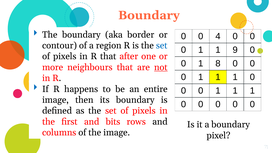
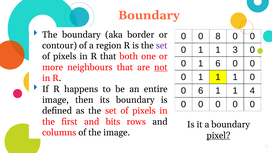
4: 4 -> 8 (218, 36)
set colour: blue -> purple (162, 46)
9: 9 -> 3 (235, 50)
after: after -> both (129, 56)
1 8: 8 -> 6 (218, 64)
0: 0 -> 6 (201, 91)
1: 1 -> 4 (252, 91)
pixel underline: none -> present (218, 135)
